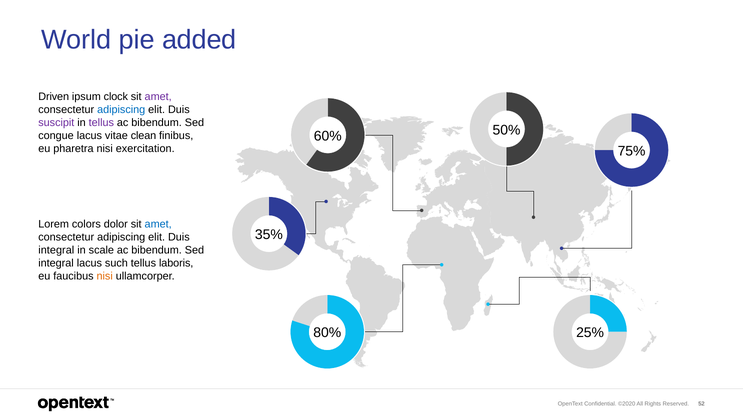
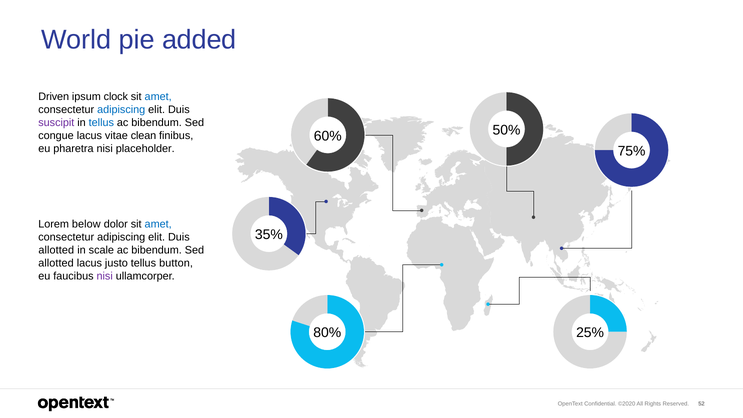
amet colour: purple -> blue (158, 97)
tellus colour: purple -> blue (101, 123)
exercitation: exercitation -> placeholder (145, 149)
colors: colors -> below (86, 224)
integral: integral -> allotted (56, 250)
integral: integral -> allotted (56, 263)
such: such -> justo (116, 263)
laboris: laboris -> button (176, 263)
nisi colour: orange -> purple (105, 276)
